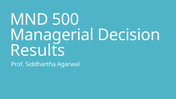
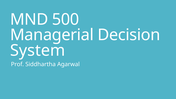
Results: Results -> System (38, 50)
